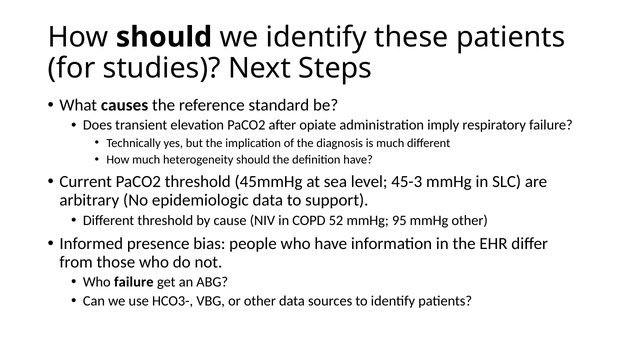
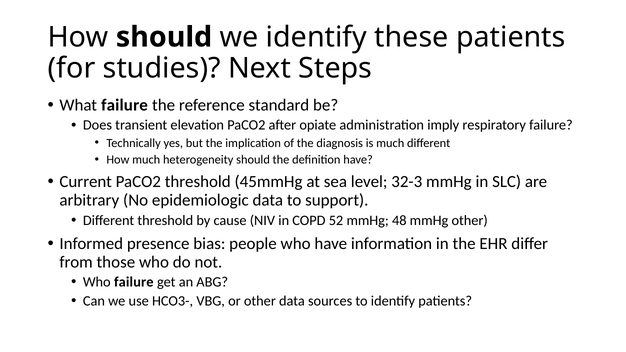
What causes: causes -> failure (125, 105)
45-3: 45-3 -> 32-3 (407, 182)
95: 95 -> 48 (399, 220)
